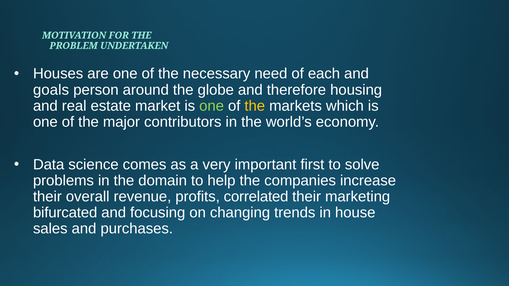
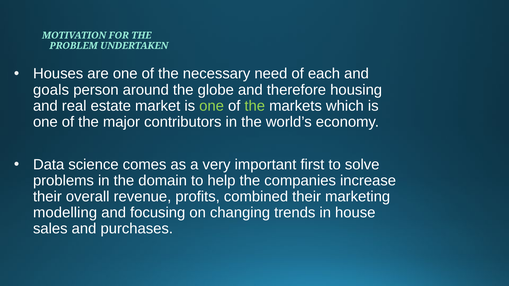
the colour: yellow -> light green (255, 106)
correlated: correlated -> combined (256, 197)
bifurcated: bifurcated -> modelling (65, 213)
